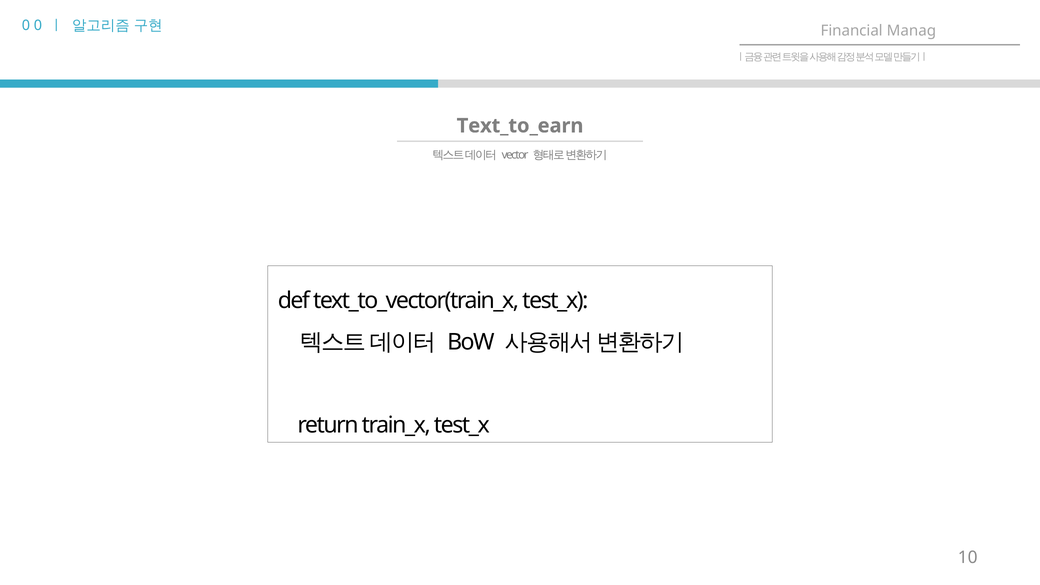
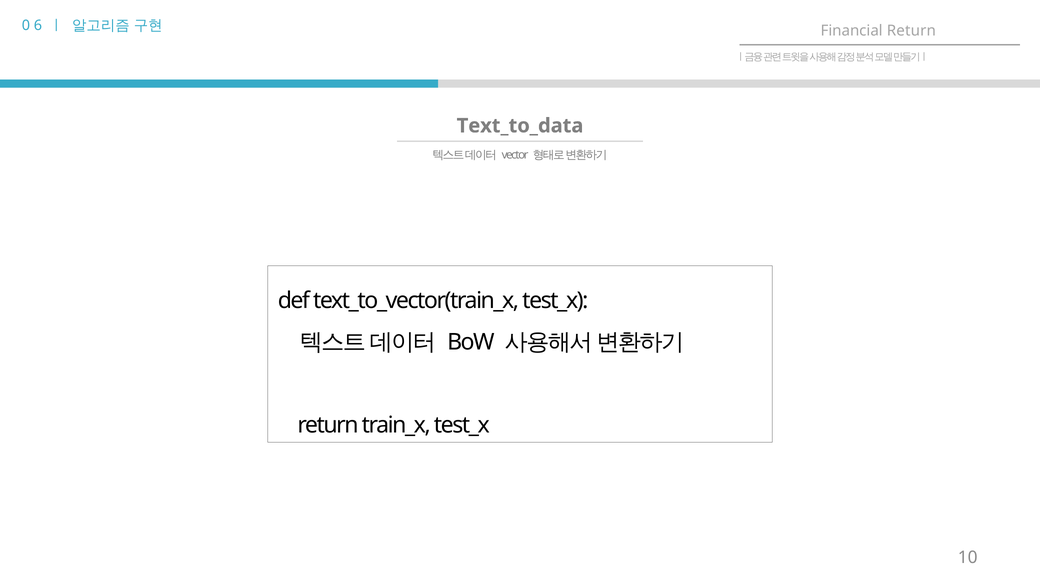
0 0: 0 -> 6 (38, 25)
Financial Manag: Manag -> Return (911, 31)
Text_to_earn: Text_to_earn -> Text_to_data (520, 126)
